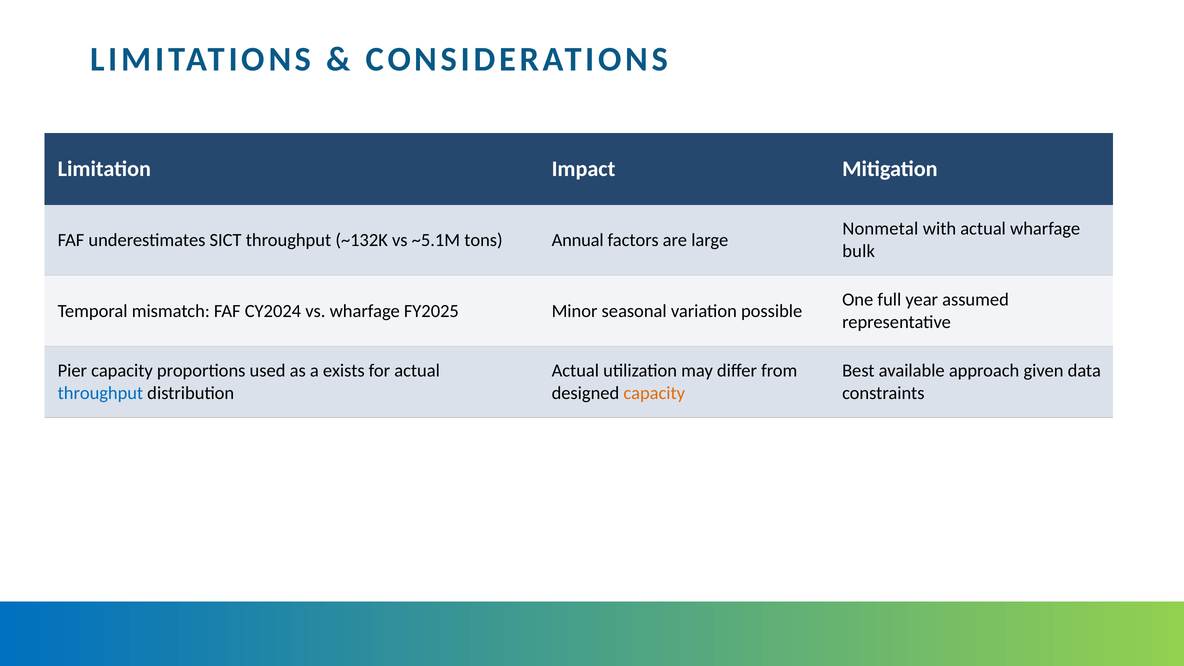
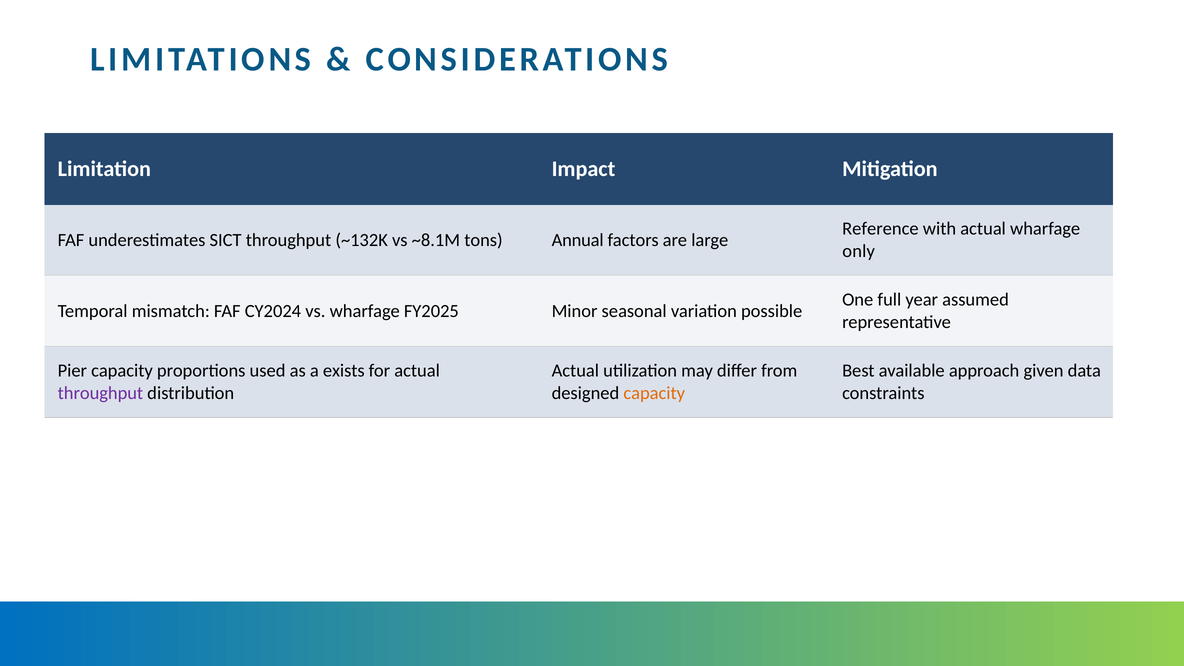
Nonmetal: Nonmetal -> Reference (880, 229)
~5.1M: ~5.1M -> ~8.1M (436, 240)
bulk: bulk -> only (859, 251)
throughput colour: blue -> purple (100, 393)
